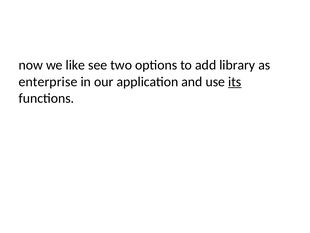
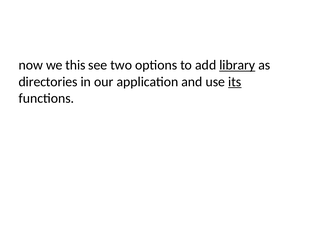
like: like -> this (75, 65)
library underline: none -> present (237, 65)
enterprise: enterprise -> directories (48, 82)
